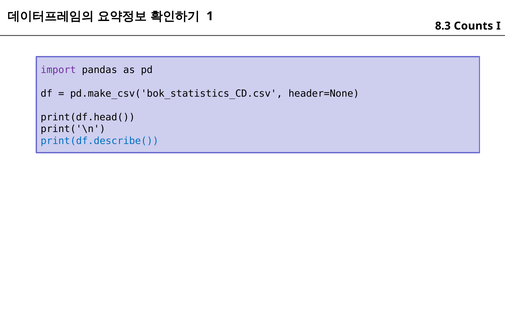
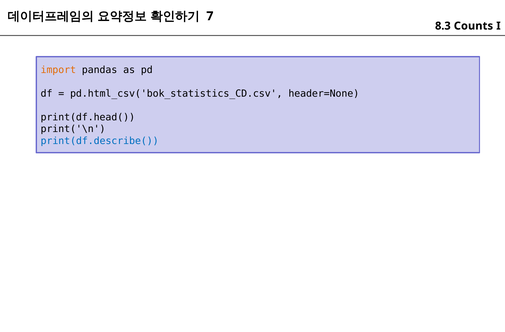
1: 1 -> 7 (210, 16)
import colour: purple -> orange (58, 70)
pd.make_csv('bok_statistics_CD.csv: pd.make_csv('bok_statistics_CD.csv -> pd.html_csv('bok_statistics_CD.csv (176, 94)
